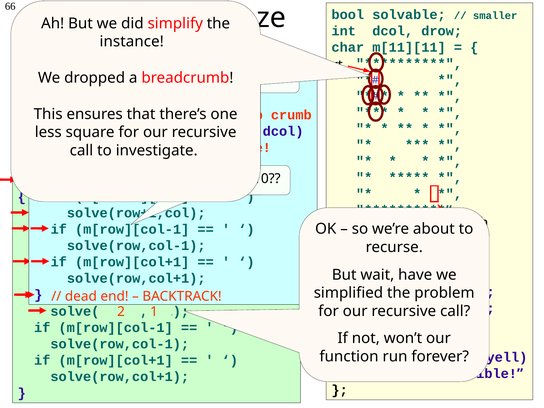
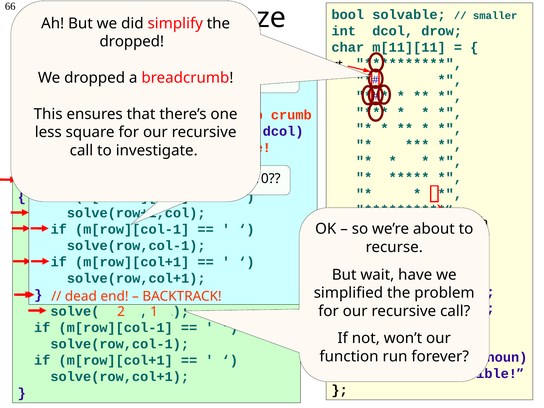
instance: instance -> dropped (132, 42)
yell: yell -> noun (507, 357)
